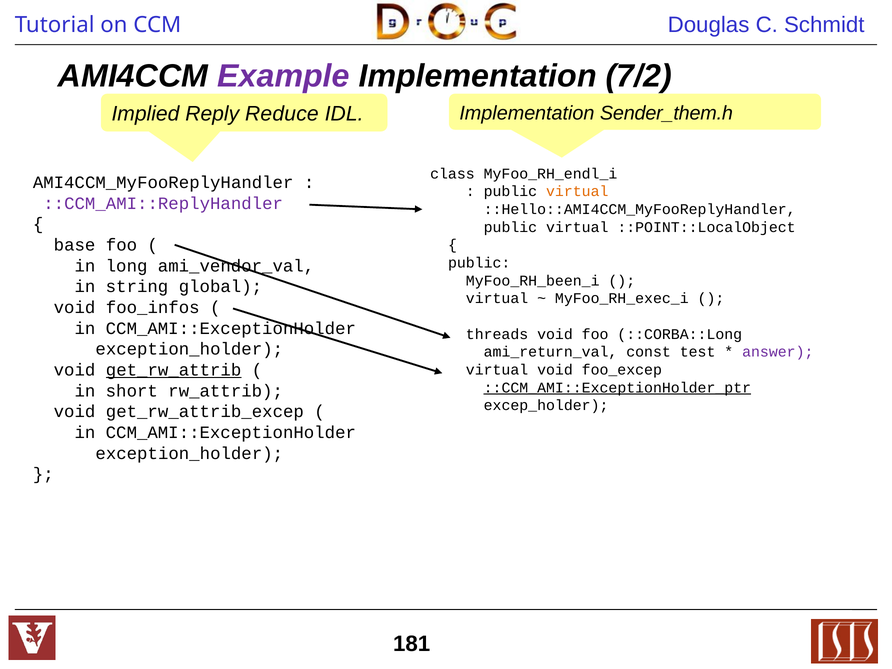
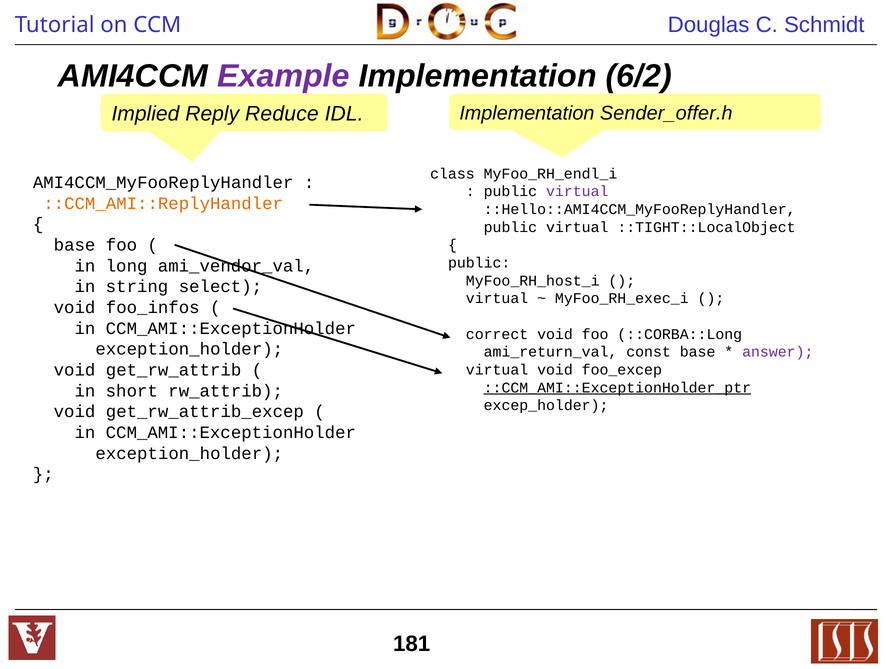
7/2: 7/2 -> 6/2 (639, 76)
Sender_them.h: Sender_them.h -> Sender_offer.h (666, 113)
virtual colour: orange -> purple (577, 192)
::CCM_AMI::ReplyHandler colour: purple -> orange (163, 203)
::POINT::LocalObject: ::POINT::LocalObject -> ::TIGHT::LocalObject (707, 227)
MyFoo_RH_been_i: MyFoo_RH_been_i -> MyFoo_RH_host_i (533, 281)
global: global -> select (220, 287)
threads: threads -> correct (497, 334)
const test: test -> base (698, 352)
get_rw_attrib underline: present -> none (174, 370)
